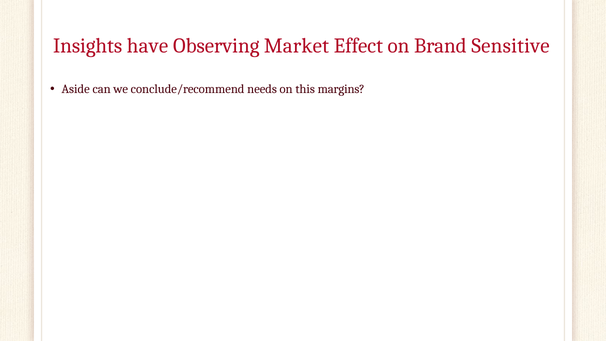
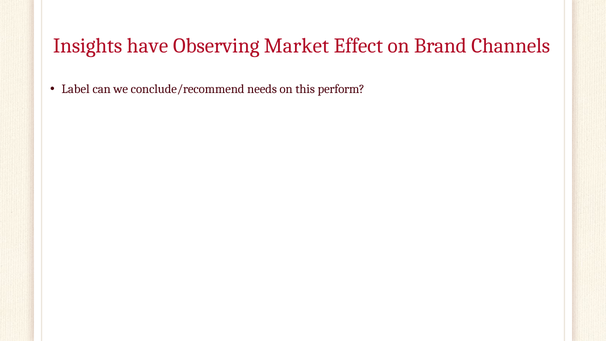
Sensitive: Sensitive -> Channels (511, 46)
Aside: Aside -> Label (76, 89)
margins: margins -> perform (341, 89)
